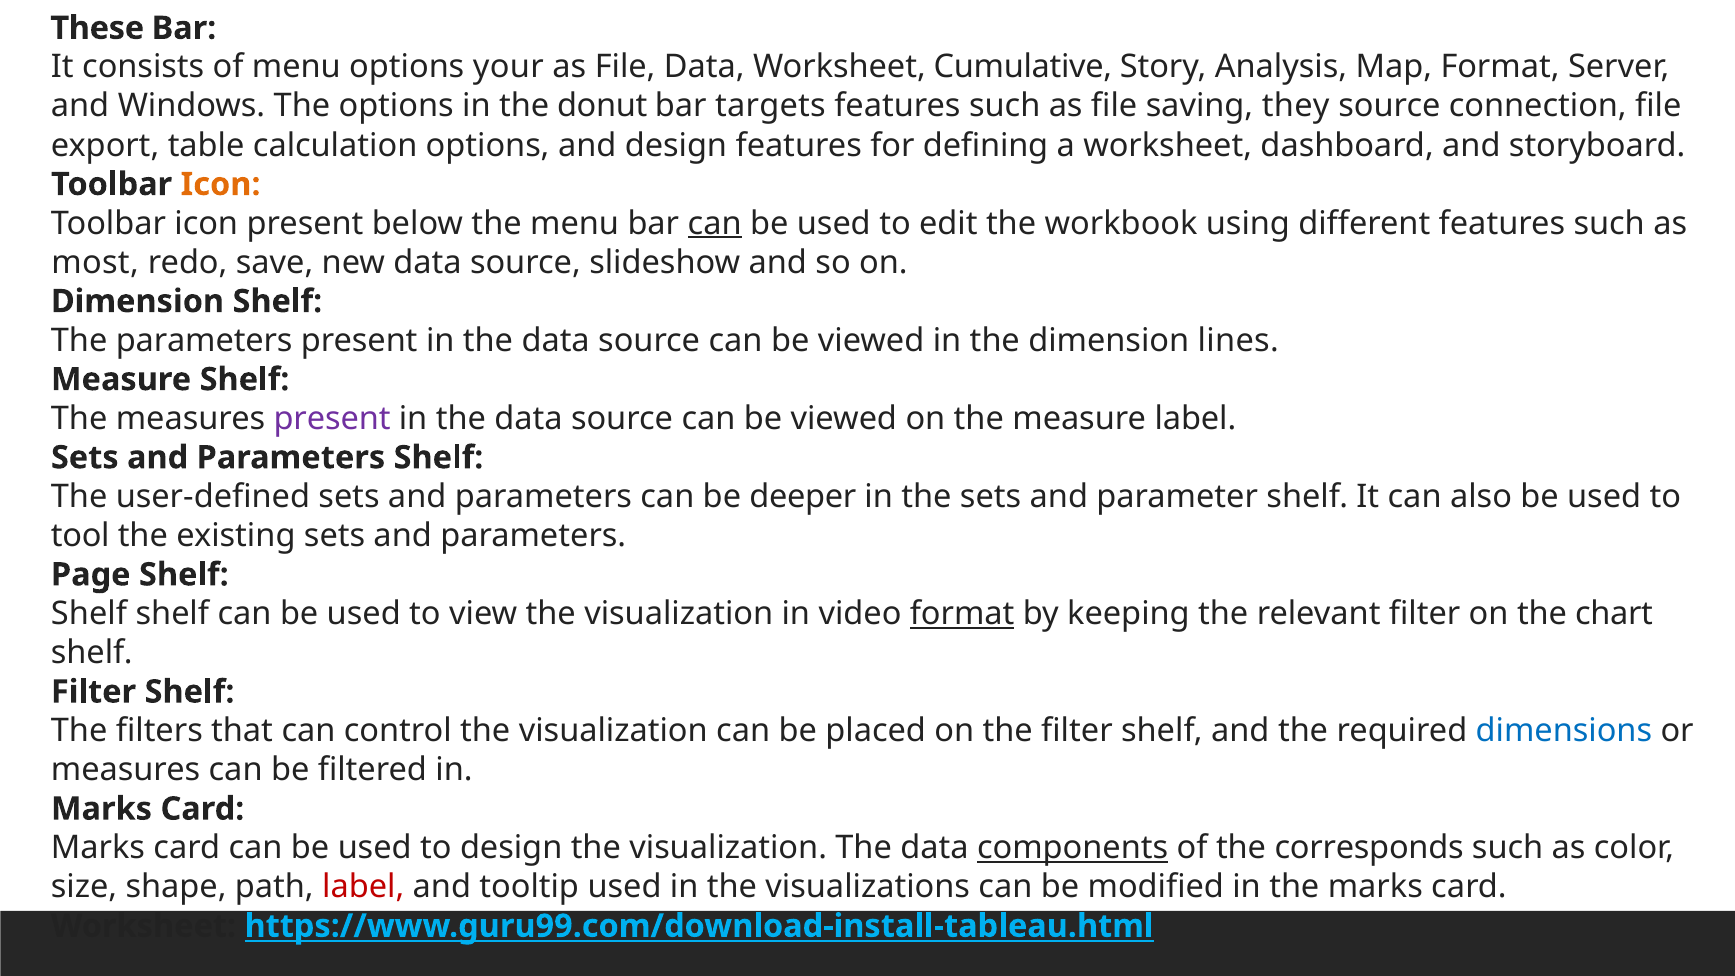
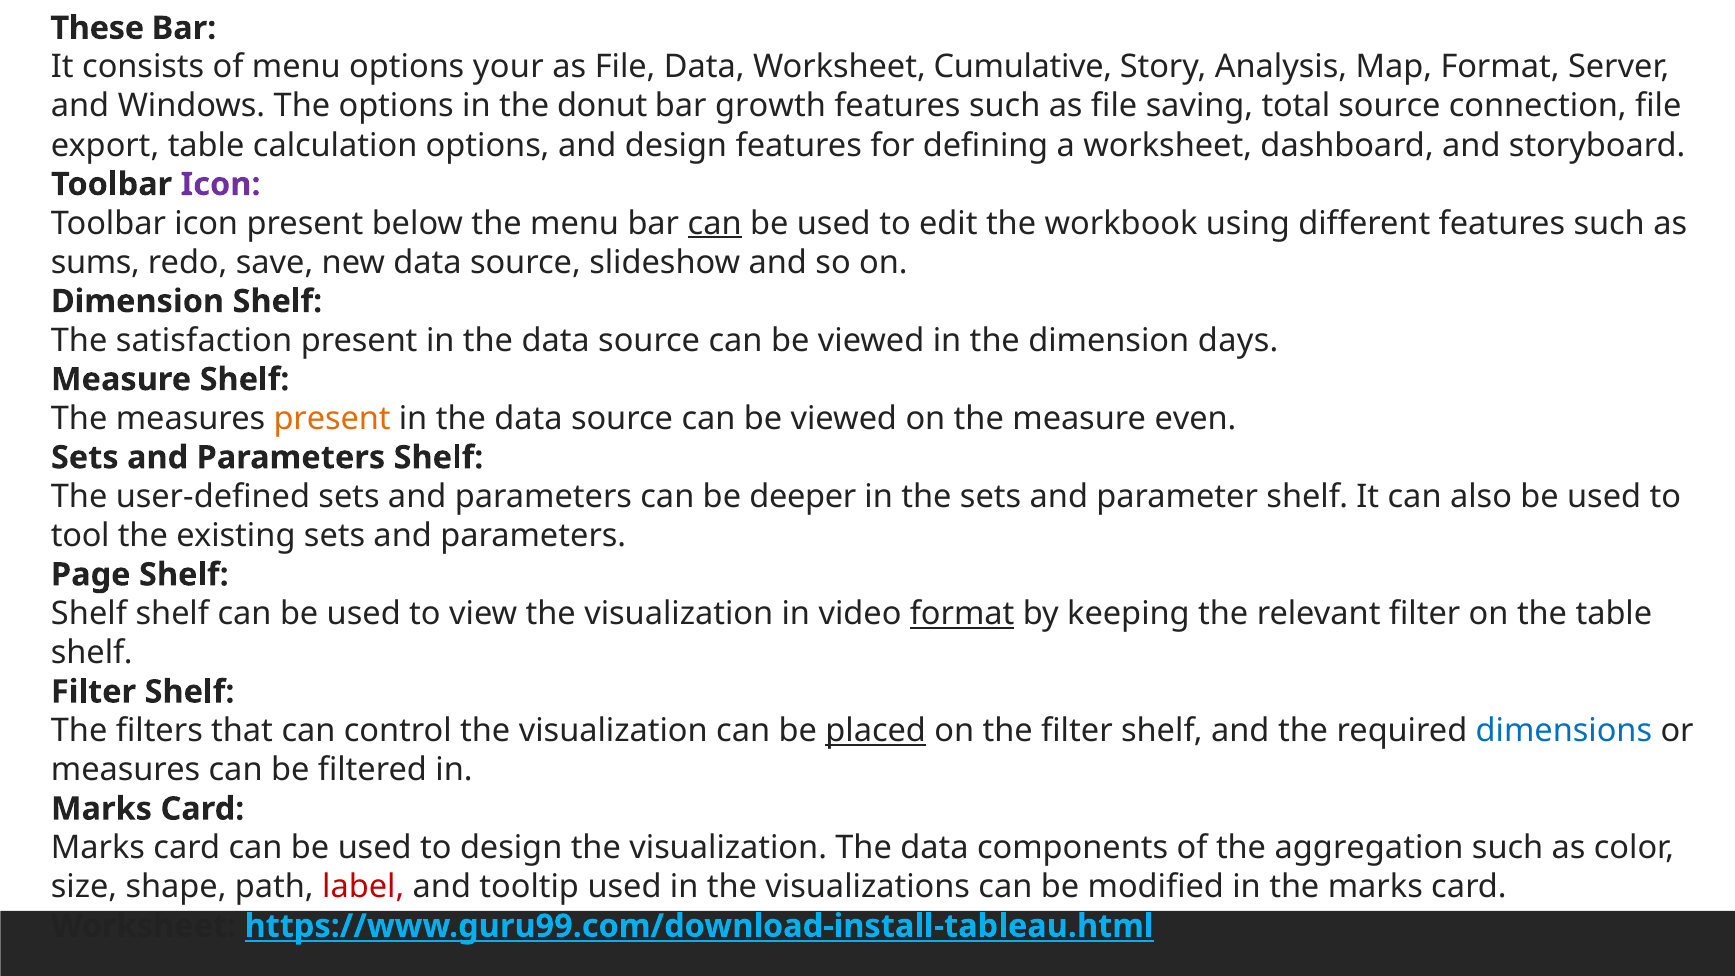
targets: targets -> growth (770, 106)
they: they -> total (1296, 106)
Icon colour: orange -> purple (221, 184)
most: most -> sums (95, 262)
The parameters: parameters -> satisfaction (204, 340)
lines: lines -> days (1238, 340)
present colour: purple -> orange (332, 419)
measure label: label -> even (1195, 419)
the chart: chart -> table (1614, 614)
placed underline: none -> present (876, 731)
components underline: present -> none (1073, 848)
corresponds: corresponds -> aggregation (1369, 848)
